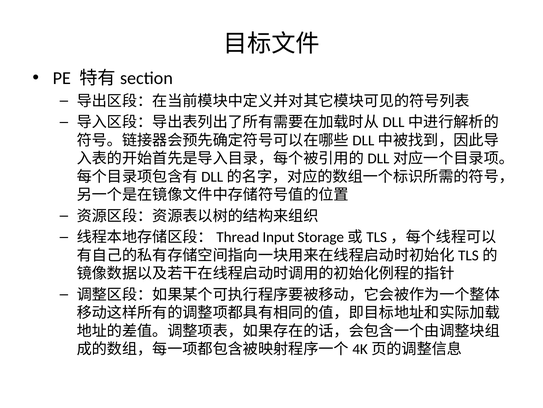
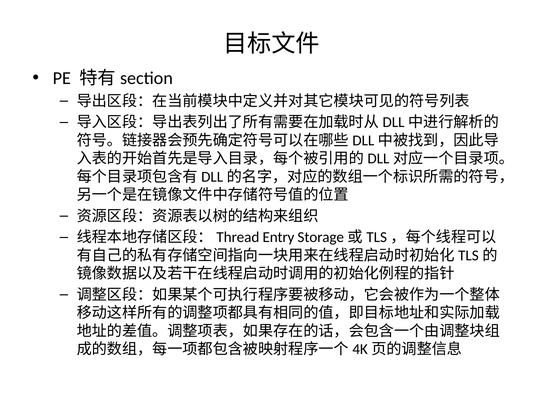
Input: Input -> Entry (278, 237)
